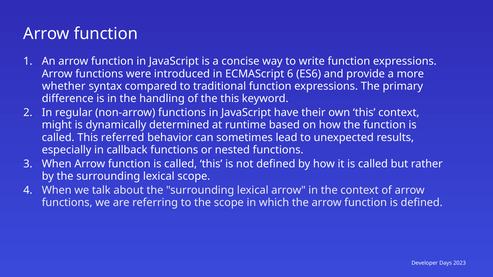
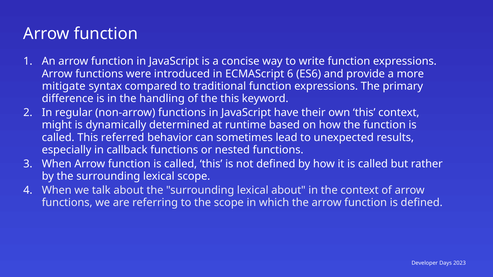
whether: whether -> mitigate (64, 86)
lexical arrow: arrow -> about (288, 190)
